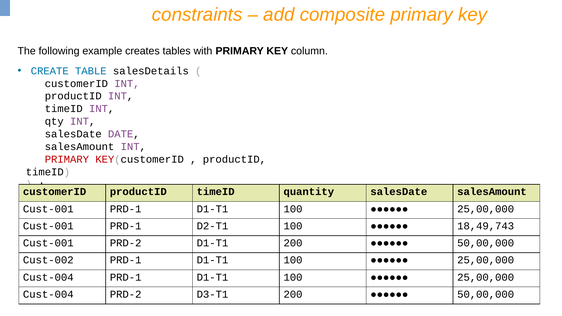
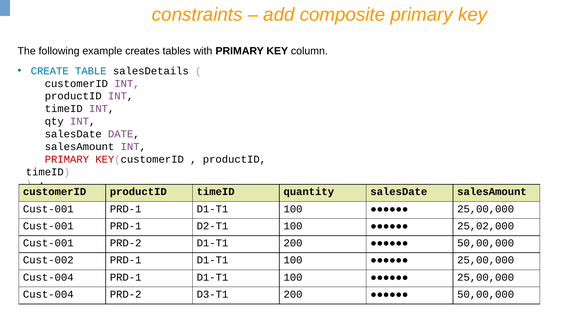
18,49,743: 18,49,743 -> 25,02,000 (486, 226)
